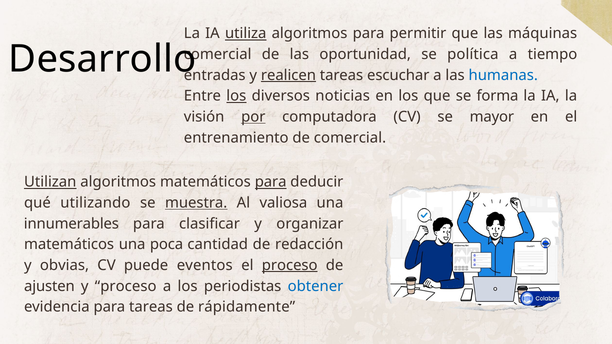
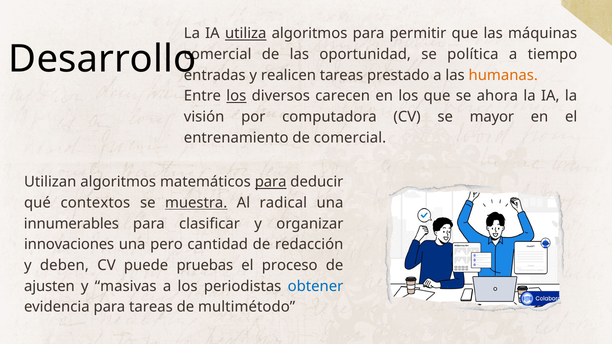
realicen underline: present -> none (288, 75)
escuchar: escuchar -> prestado (398, 75)
humanas colour: blue -> orange (503, 75)
noticias: noticias -> carecen (343, 96)
forma: forma -> ahora (497, 96)
por underline: present -> none (253, 117)
Utilizan underline: present -> none (50, 182)
utilizando: utilizando -> contextos (95, 203)
valiosa: valiosa -> radical (283, 203)
matemáticos: matemáticos -> innovaciones (69, 245)
poca: poca -> pero (166, 245)
obvias: obvias -> deben (64, 265)
eventos: eventos -> pruebas (205, 265)
proceso underline: present -> none (290, 265)
y proceso: proceso -> masivas (126, 286)
rápidamente: rápidamente -> multimétodo (247, 307)
